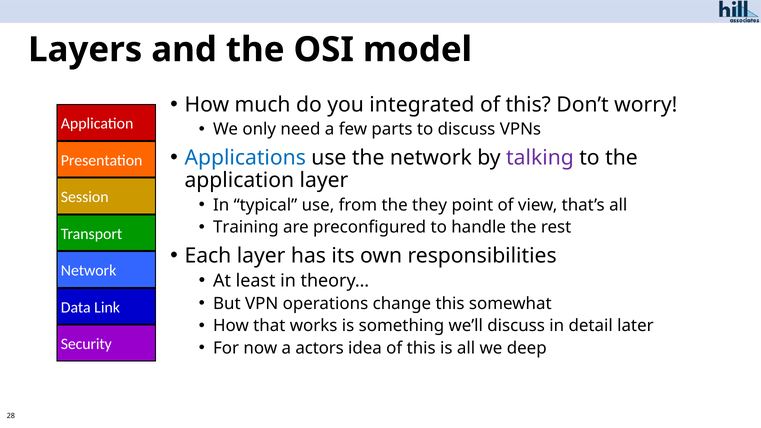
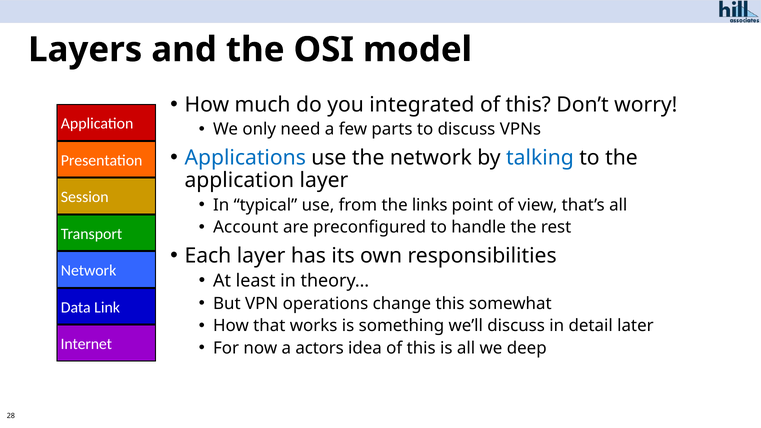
talking colour: purple -> blue (540, 158)
they: they -> links (430, 205)
Training: Training -> Account (246, 227)
Security: Security -> Internet (86, 344)
